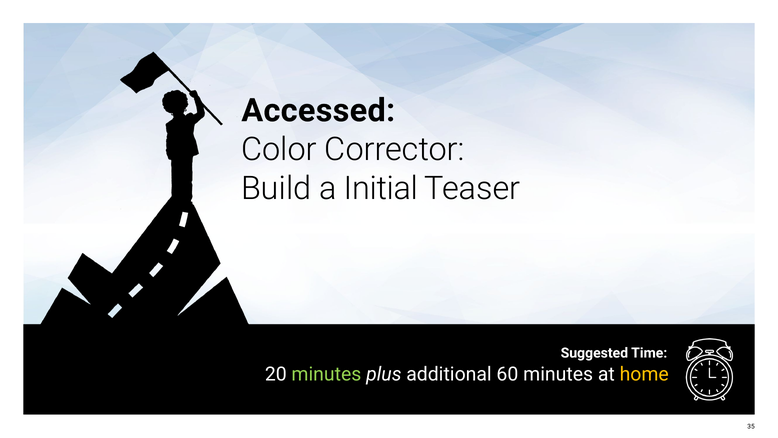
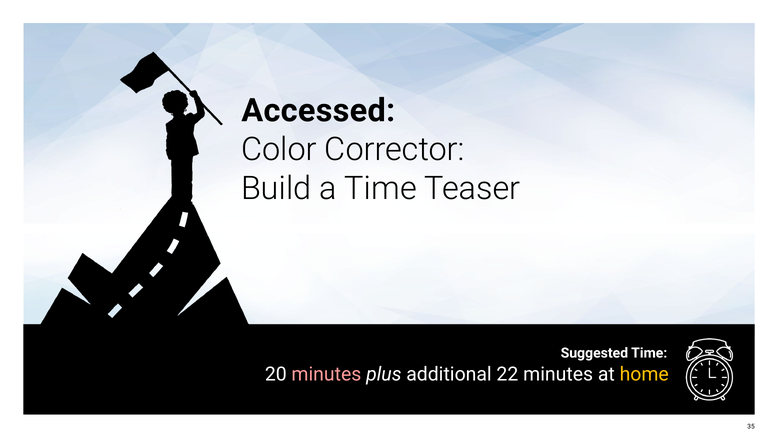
a Initial: Initial -> Time (381, 188)
minutes colour: light green -> pink (326, 374)
60: 60 -> 22 (507, 374)
